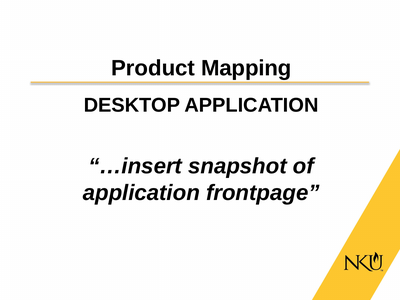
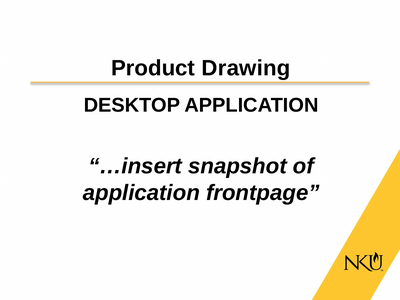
Mapping: Mapping -> Drawing (246, 68)
